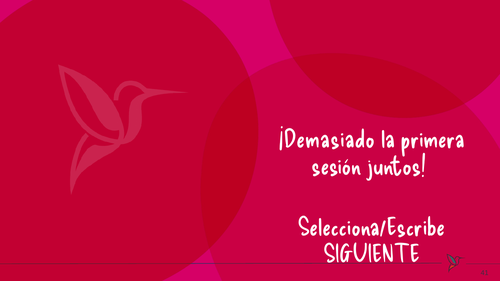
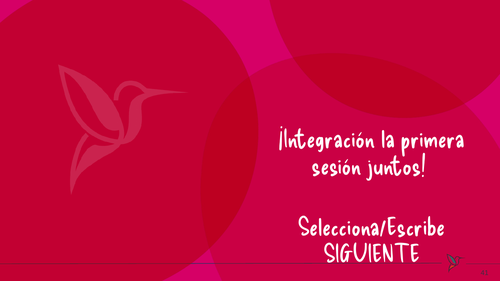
¡Demasiado: ¡Demasiado -> ¡Integración (327, 140)
